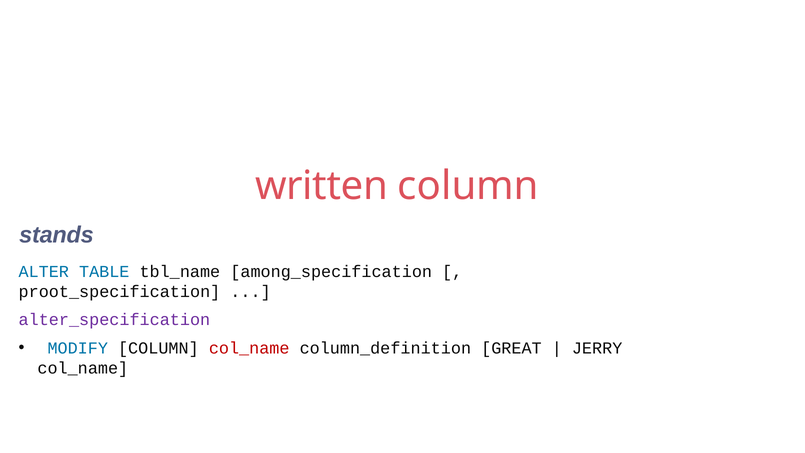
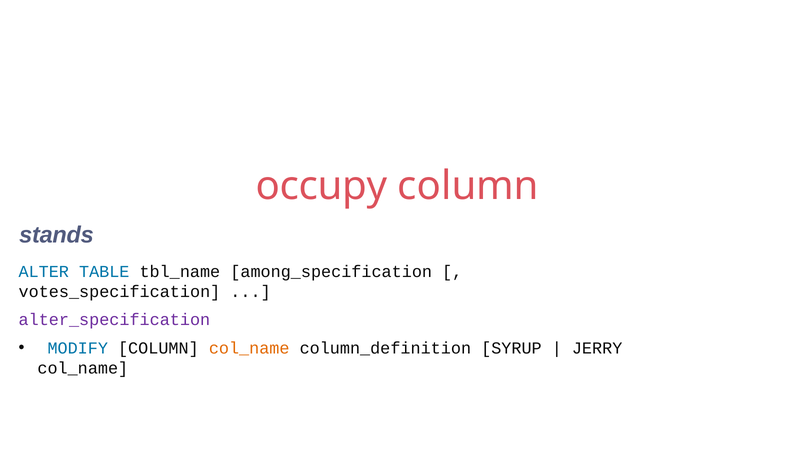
written: written -> occupy (321, 186)
proot_specification: proot_specification -> votes_specification (119, 292)
col_name colour: red -> orange (249, 348)
GREAT: GREAT -> SYRUP (511, 348)
